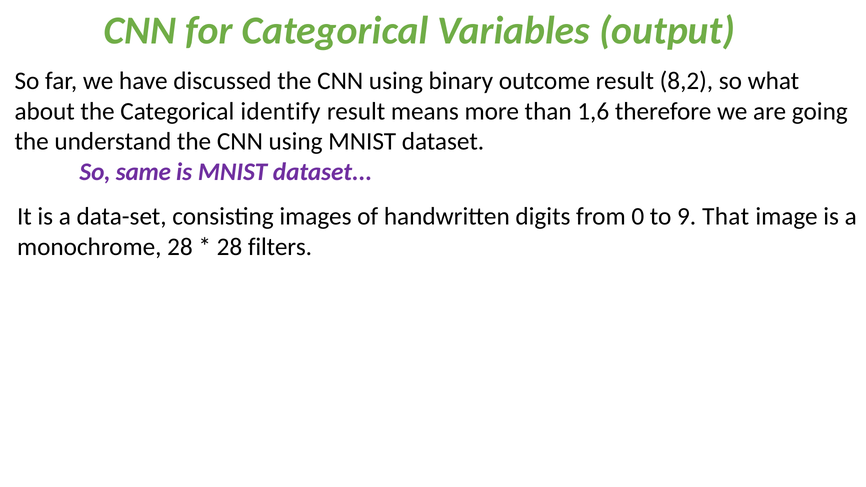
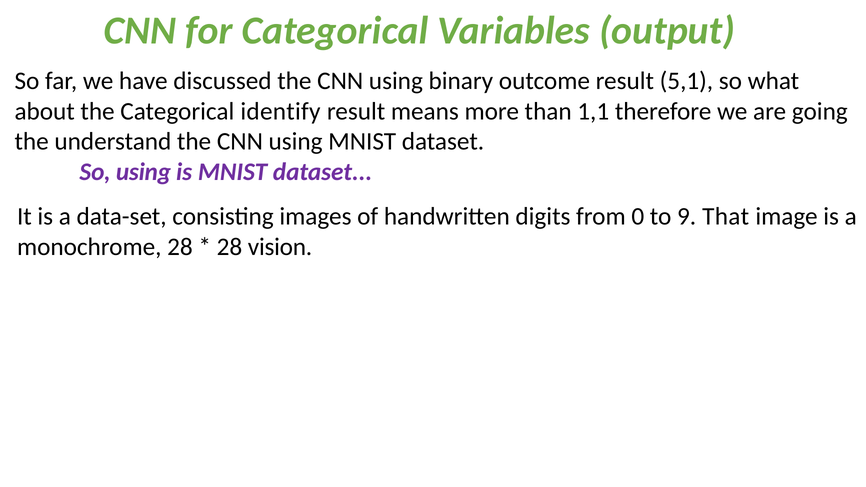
8,2: 8,2 -> 5,1 (686, 81)
1,6: 1,6 -> 1,1 (593, 111)
So same: same -> using (143, 172)
filters: filters -> vision (280, 247)
